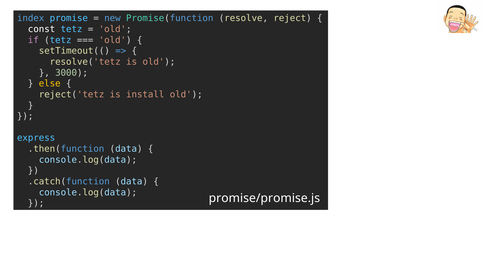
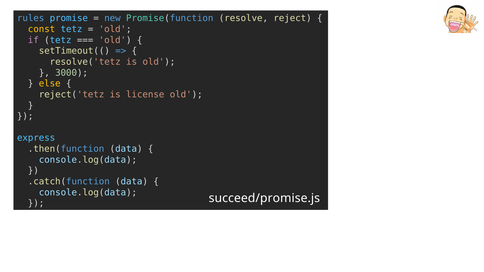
index: index -> rules (31, 18)
const colour: white -> yellow (42, 29)
install: install -> license (145, 95)
promise/promise.js: promise/promise.js -> succeed/promise.js (264, 198)
